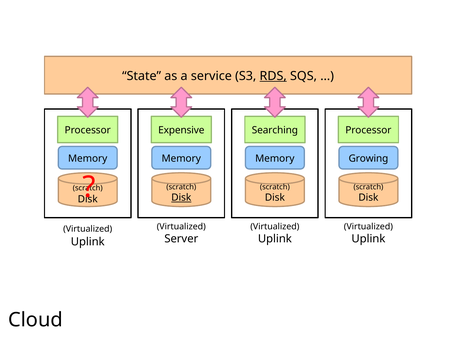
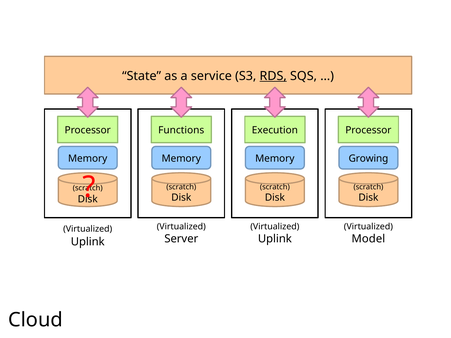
Expensive: Expensive -> Functions (181, 130)
Searching: Searching -> Execution (275, 130)
Disk underline: present -> none (181, 198)
Uplink: Uplink -> Model (368, 239)
